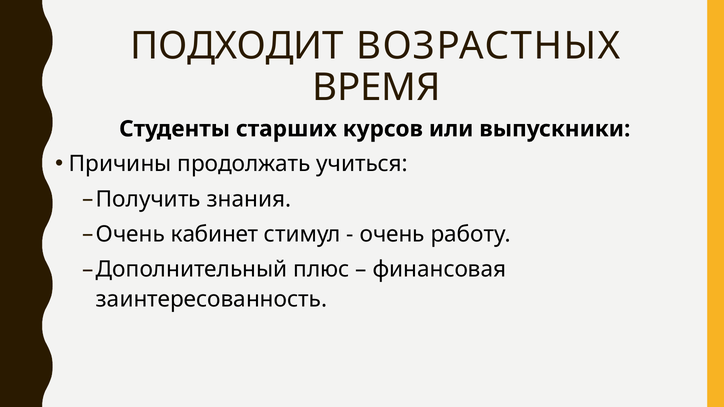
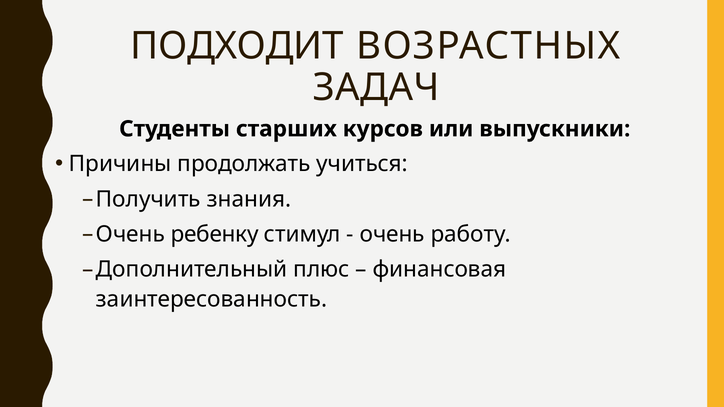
ВРЕМЯ: ВРЕМЯ -> ЗАДАЧ (376, 87)
кабинет: кабинет -> ребенку (215, 234)
